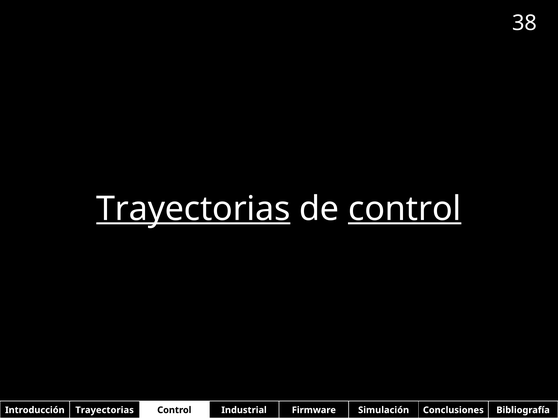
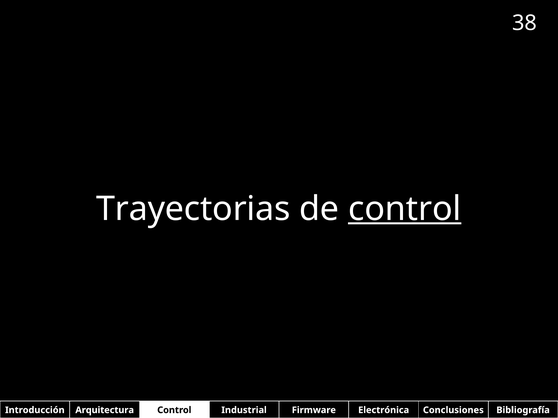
Trayectorias underline: present -> none (193, 209)
Introducción Trayectorias: Trayectorias -> Arquitectura (105, 411)
Simulación: Simulación -> Electrónica (384, 411)
